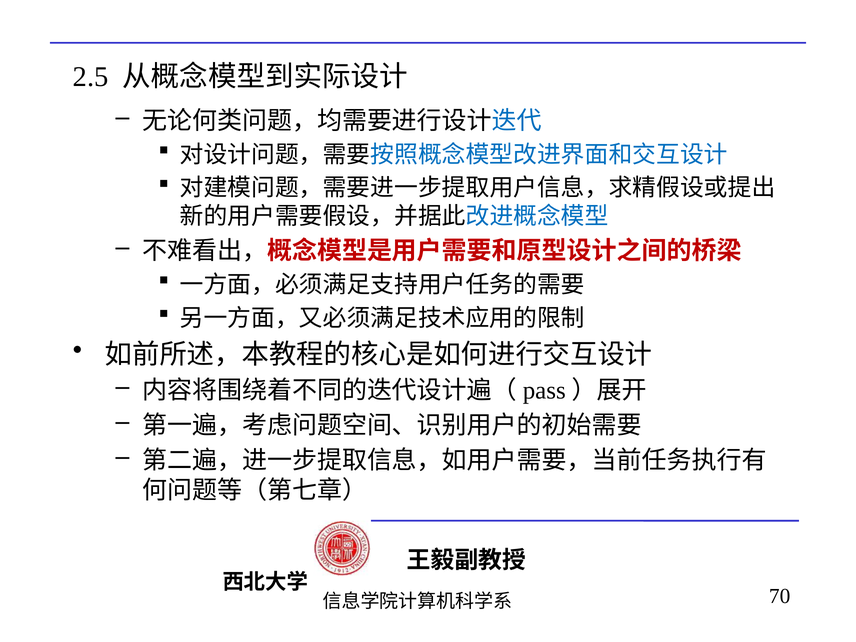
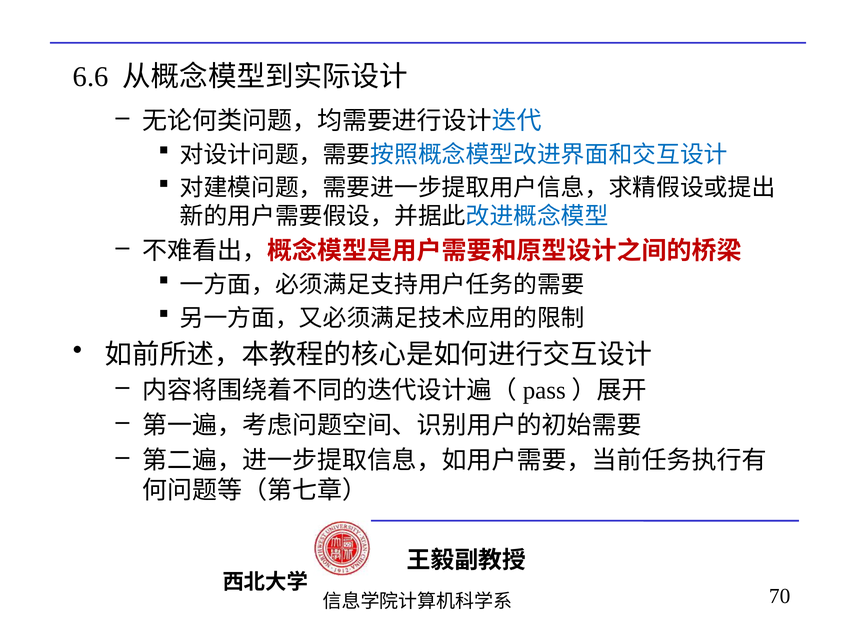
2.5: 2.5 -> 6.6 (91, 77)
